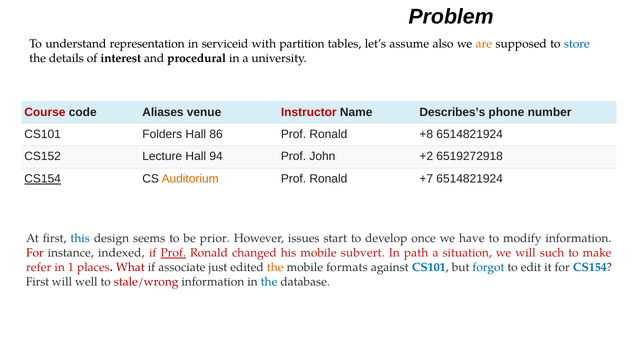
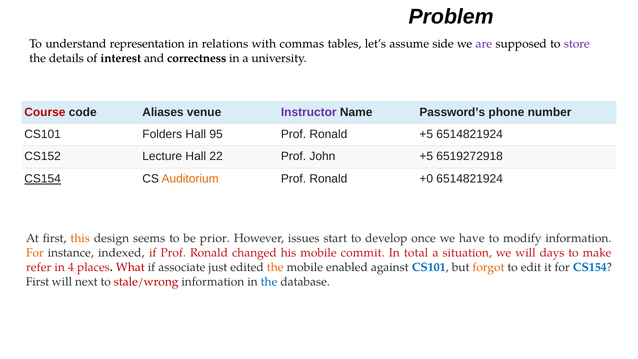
serviceid: serviceid -> relations (225, 44)
partition: partition -> commas (302, 44)
also: also -> side (443, 44)
are colour: orange -> purple (484, 44)
store colour: blue -> purple (577, 44)
procedural: procedural -> correctness (197, 58)
Instructor colour: red -> purple (309, 112)
Describes’s: Describes’s -> Password’s (452, 112)
86: 86 -> 95 (216, 134)
Ronald +8: +8 -> +5 (426, 134)
94: 94 -> 22 (216, 156)
John +2: +2 -> +5 (426, 156)
+7: +7 -> +0 (426, 179)
this colour: blue -> orange (80, 238)
For colour: red -> orange (35, 253)
Prof underline: present -> none (173, 253)
subvert: subvert -> commit (363, 253)
path: path -> total (416, 253)
such: such -> days (552, 253)
1: 1 -> 4 (71, 267)
formats: formats -> enabled (347, 267)
forgot colour: blue -> orange (488, 267)
well: well -> next (86, 281)
